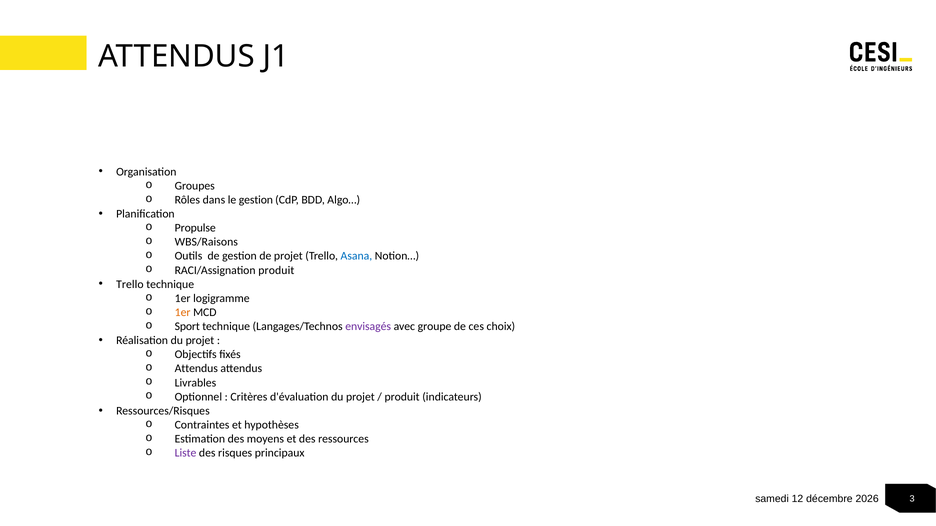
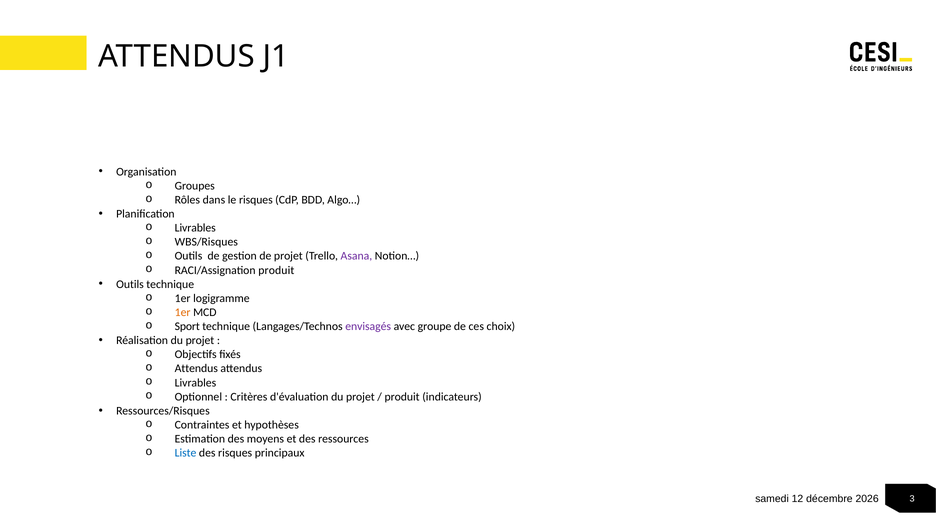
le gestion: gestion -> risques (256, 200)
Propulse: Propulse -> Livrables (195, 228)
WBS/Raisons: WBS/Raisons -> WBS/Risques (206, 242)
Asana colour: blue -> purple (356, 256)
Trello: Trello -> Outils (130, 284)
Liste colour: purple -> blue (186, 453)
